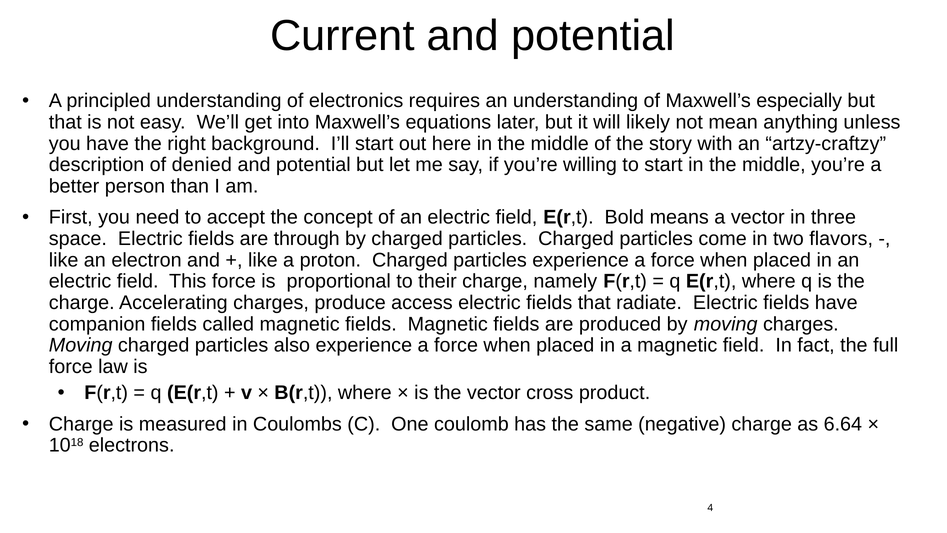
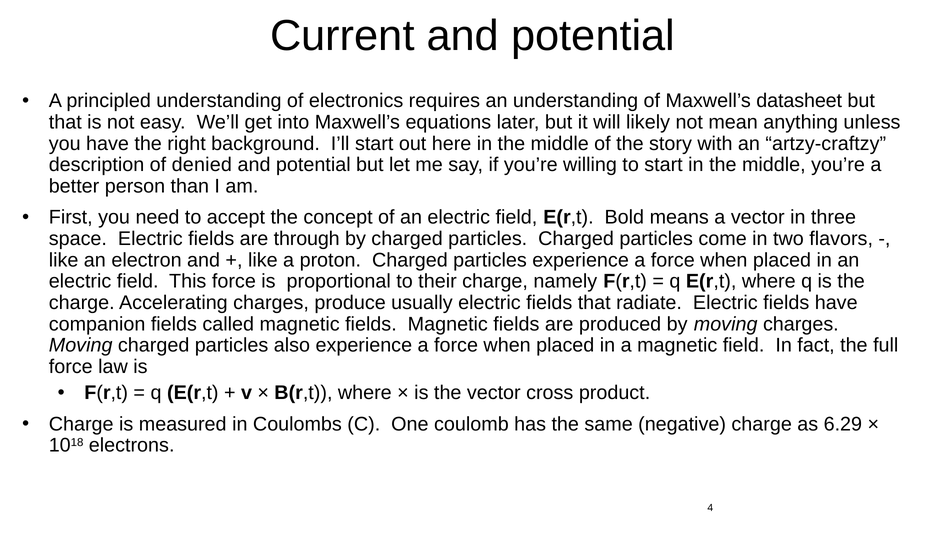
especially: especially -> datasheet (799, 101)
access: access -> usually (422, 303)
6.64: 6.64 -> 6.29 (843, 424)
